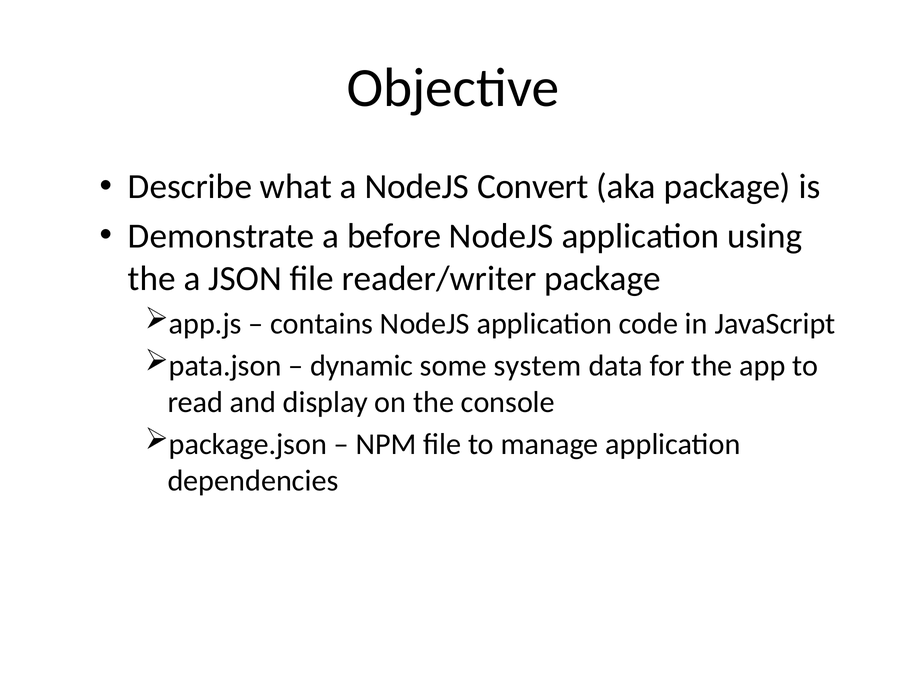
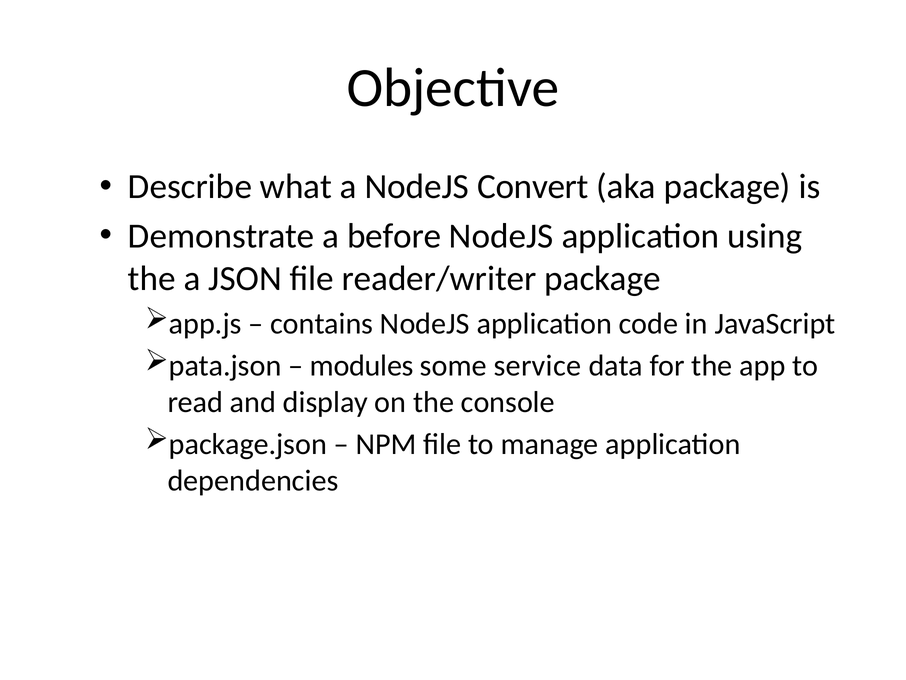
dynamic: dynamic -> modules (362, 366)
system: system -> service (537, 366)
